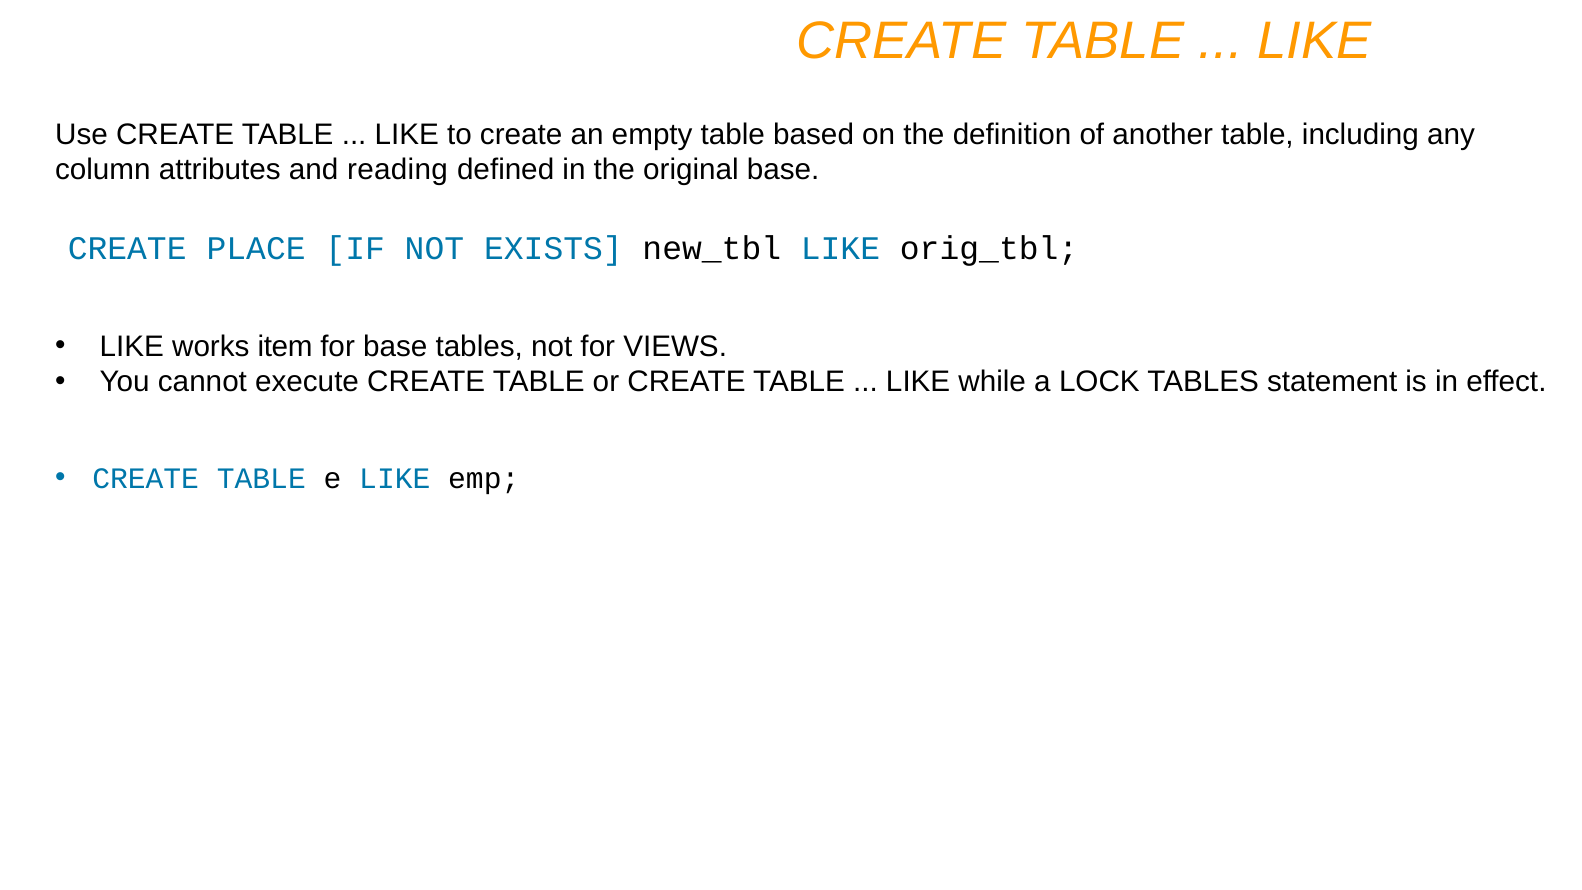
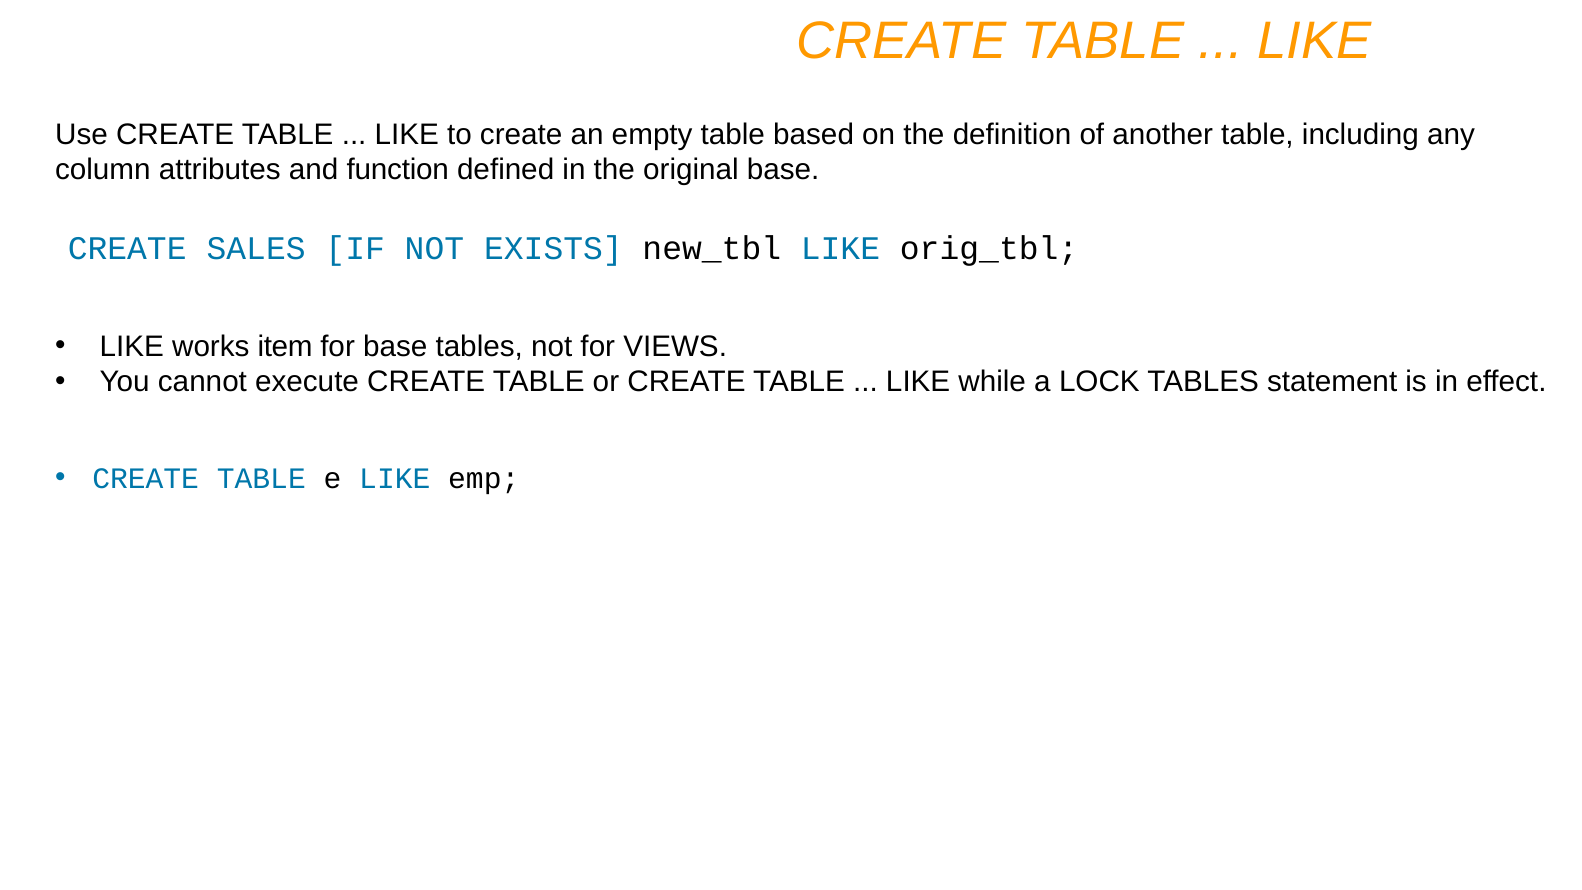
reading: reading -> function (398, 170)
PLACE: PLACE -> SALES (256, 249)
